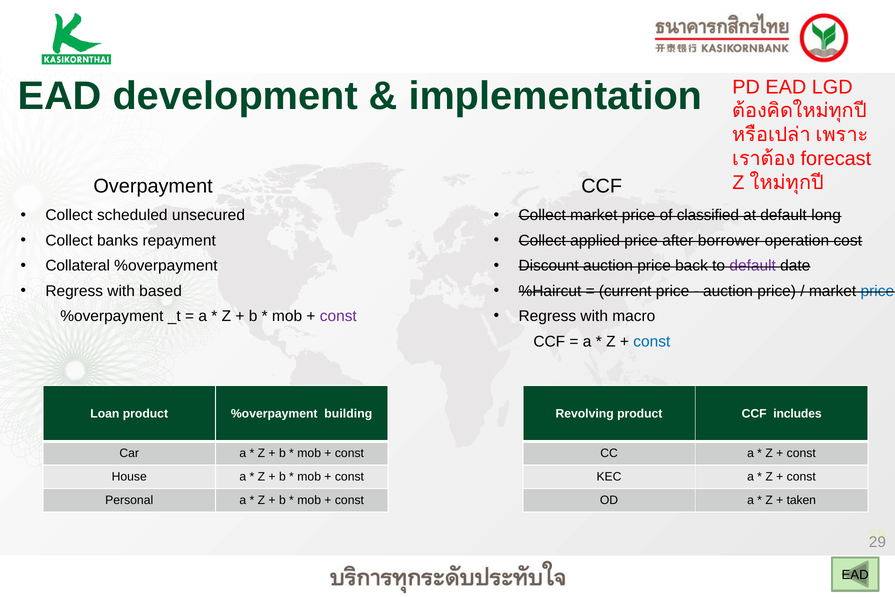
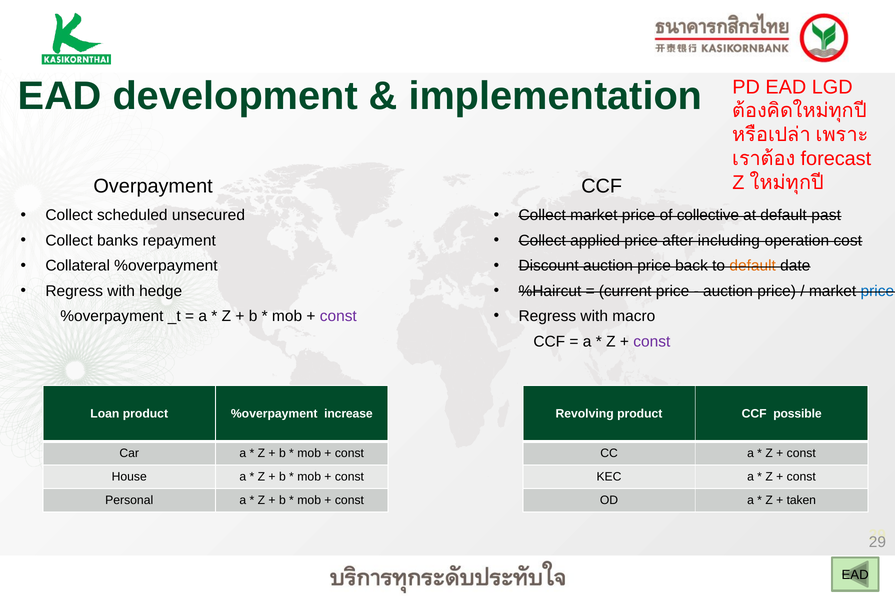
classified: classified -> collective (708, 215)
long: long -> past (826, 215)
borrower: borrower -> including (729, 240)
default colour: purple -> orange (753, 266)
based: based -> hedge (161, 291)
const colour: blue -> purple (652, 341)
building: building -> increase (348, 414)
includes: includes -> possible (797, 414)
